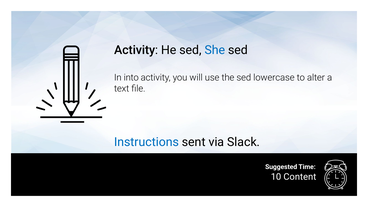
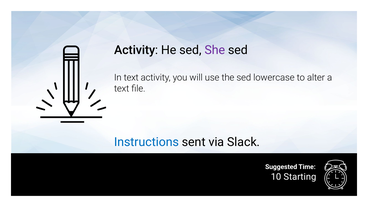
She colour: blue -> purple (215, 50)
In into: into -> text (131, 78)
Content: Content -> Starting (300, 177)
